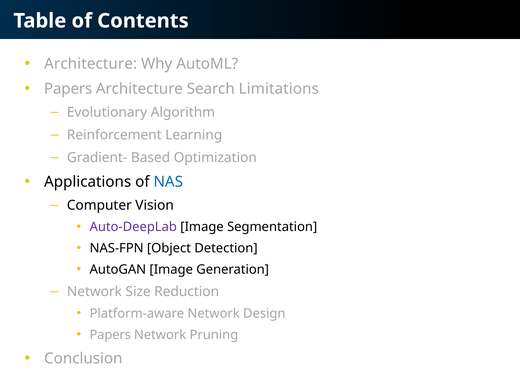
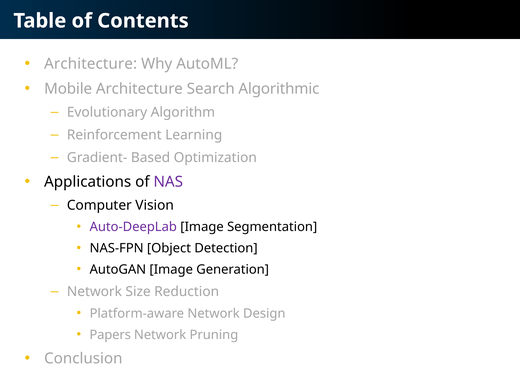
Papers: Papers -> Mobile (68, 89)
Limitations: Limitations -> Algorithmic (279, 89)
NAS colour: blue -> purple (168, 182)
